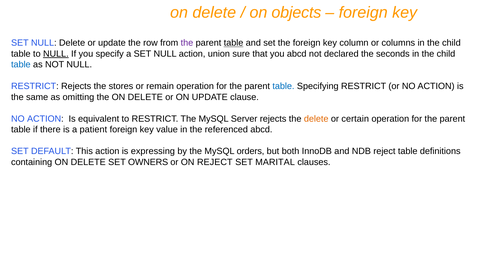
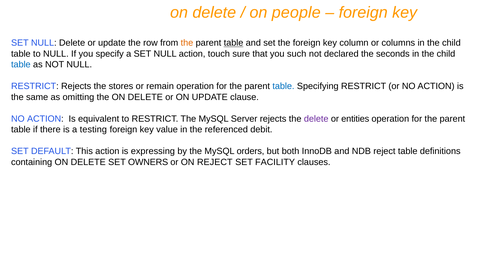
objects: objects -> people (296, 13)
the colour: purple -> orange (187, 43)
NULL underline: present -> none (56, 54)
union: union -> touch (219, 54)
you abcd: abcd -> such (297, 54)
delete colour: orange -> purple (316, 119)
certain: certain -> entities (355, 119)
patient: patient -> testing (93, 129)
referenced abcd: abcd -> debit (261, 129)
MARITAL: MARITAL -> FACILITY (275, 162)
